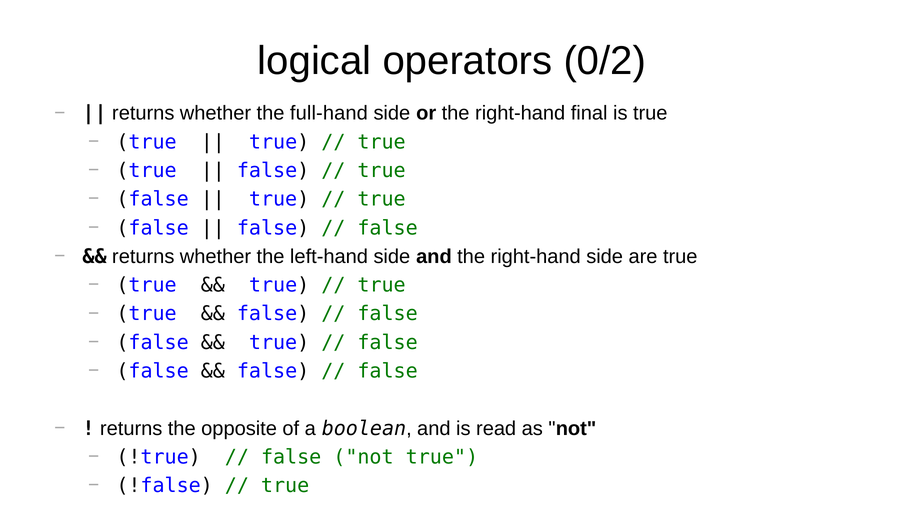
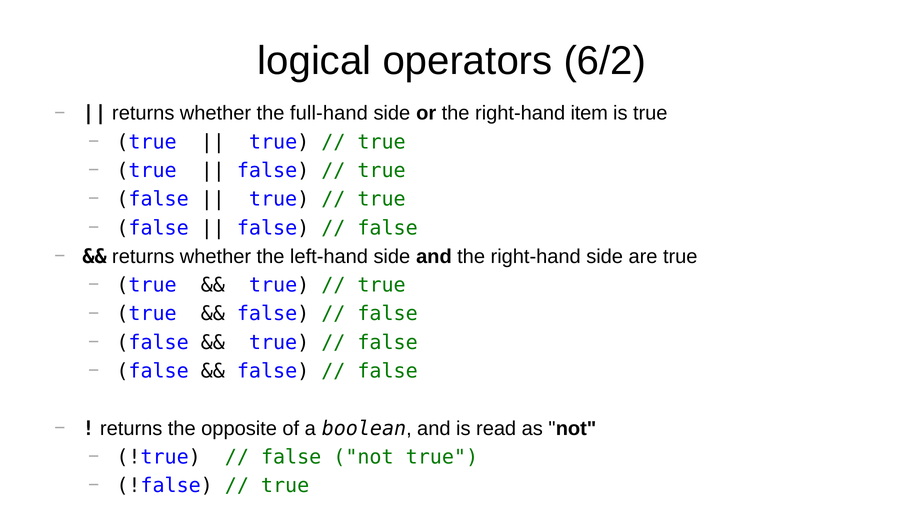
0/2: 0/2 -> 6/2 (605, 61)
final: final -> item (589, 113)
